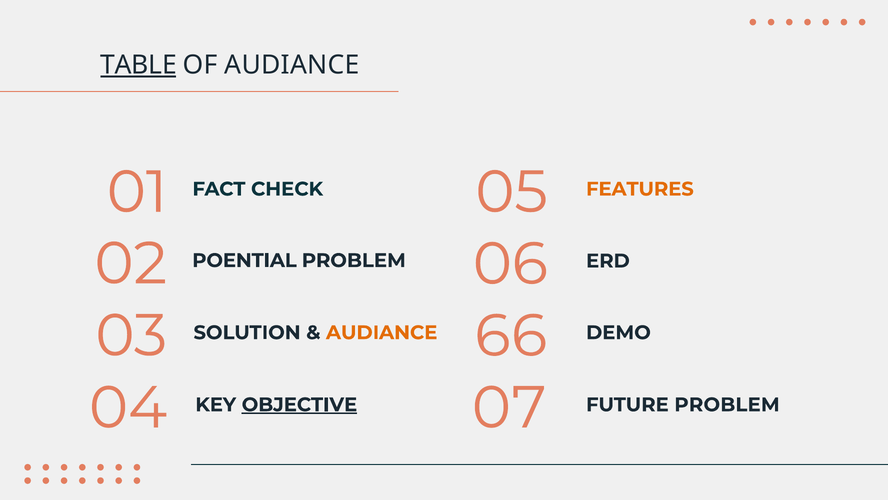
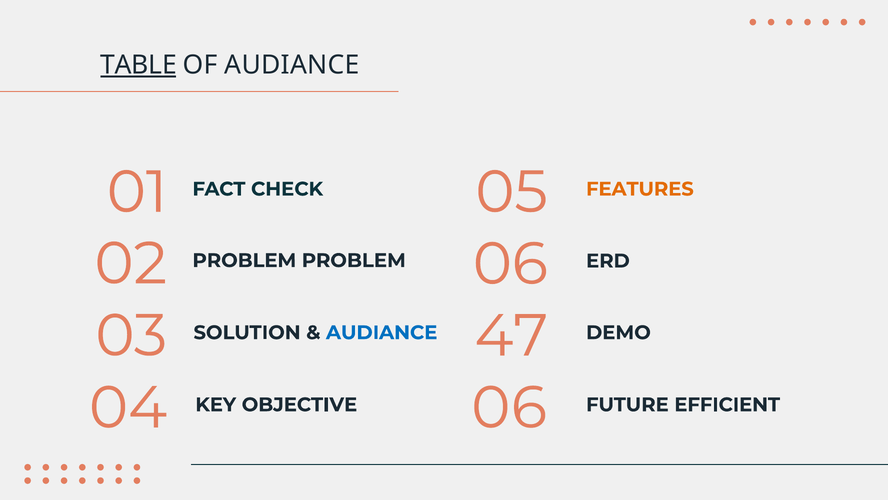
POENTIAL: POENTIAL -> PROBLEM (244, 260)
66: 66 -> 47 (511, 336)
AUDIANCE colour: orange -> blue (382, 332)
04 07: 07 -> 06 (509, 408)
FUTURE PROBLEM: PROBLEM -> EFFICIENT (727, 404)
OBJECTIVE underline: present -> none (299, 404)
